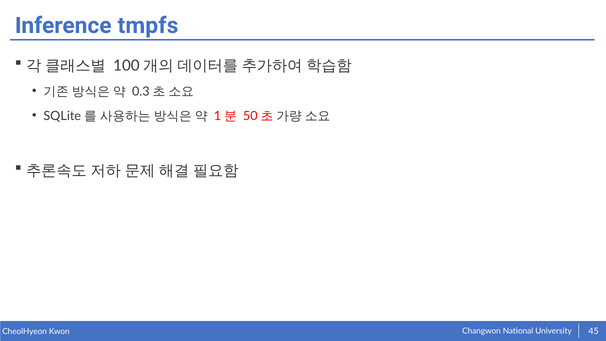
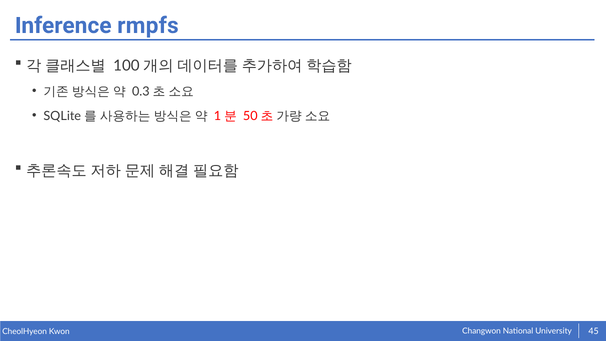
tmpfs: tmpfs -> rmpfs (148, 25)
